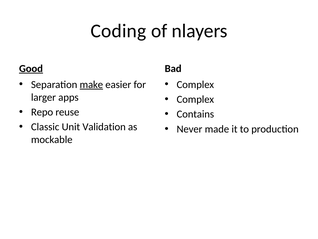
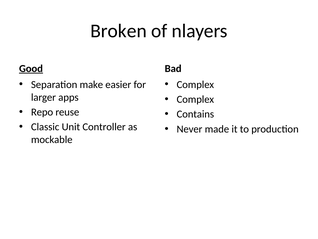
Coding: Coding -> Broken (118, 31)
make underline: present -> none (91, 84)
Validation: Validation -> Controller (104, 127)
